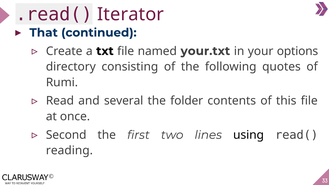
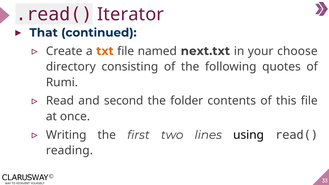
txt colour: black -> orange (105, 51)
your.txt: your.txt -> next.txt (205, 51)
options: options -> choose (297, 51)
several: several -> second (124, 101)
Second: Second -> Writing (66, 135)
